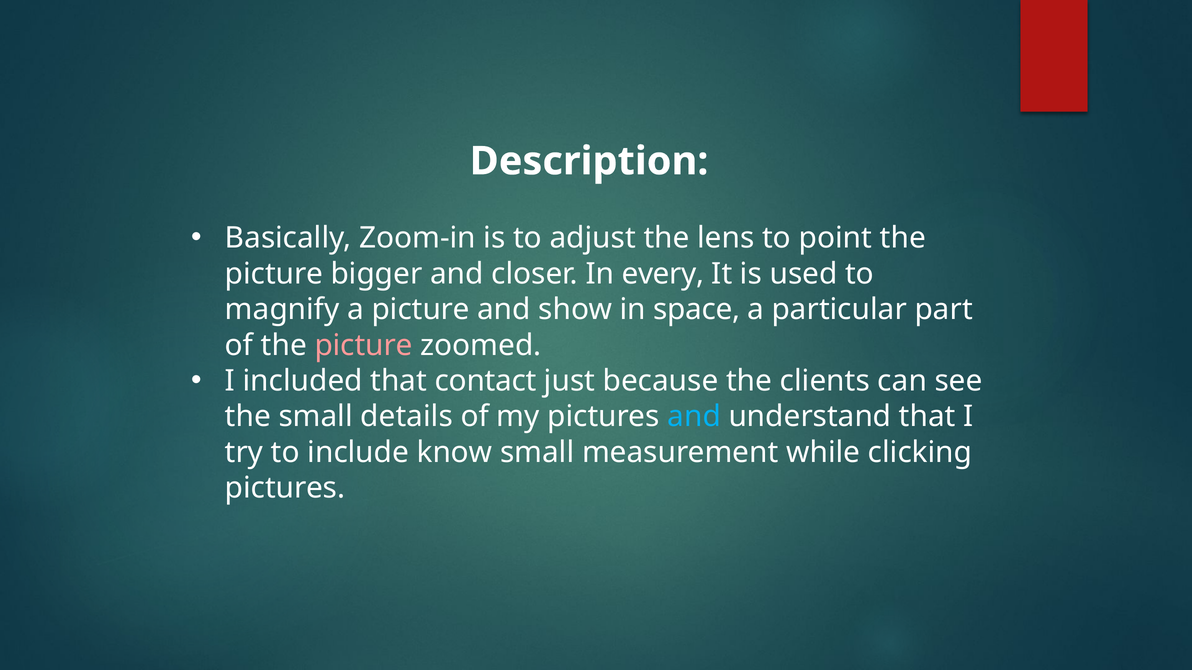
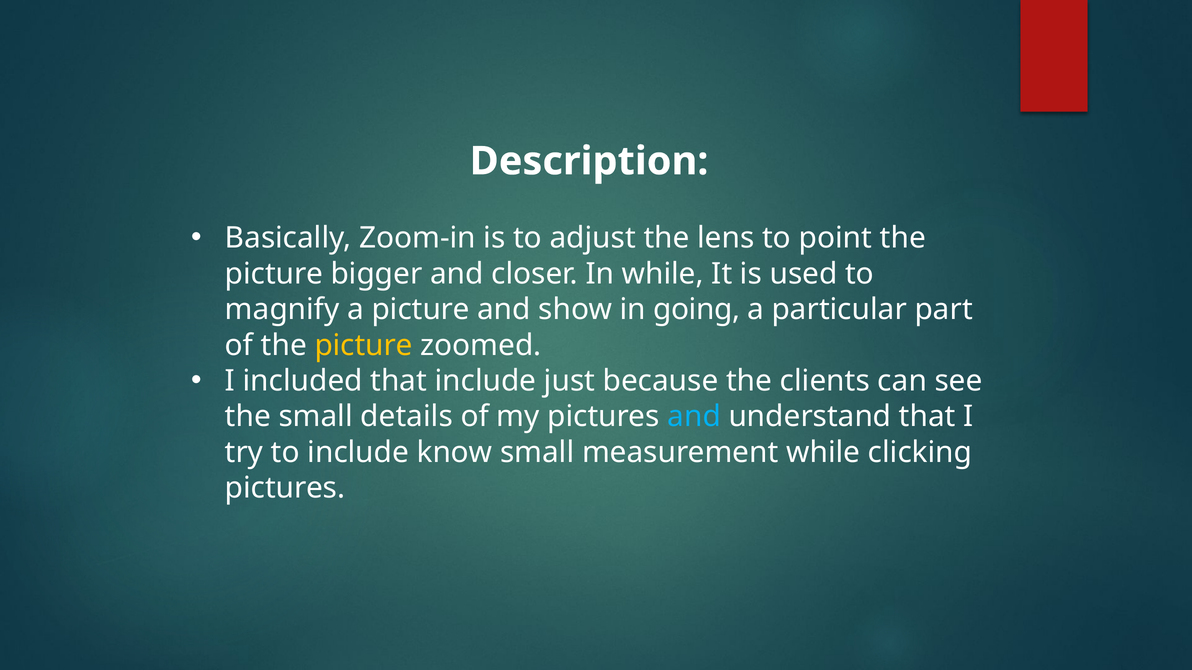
In every: every -> while (663, 274)
space: space -> going (697, 310)
picture colour: pink -> yellow (364, 345)
that contact: contact -> include (486, 381)
